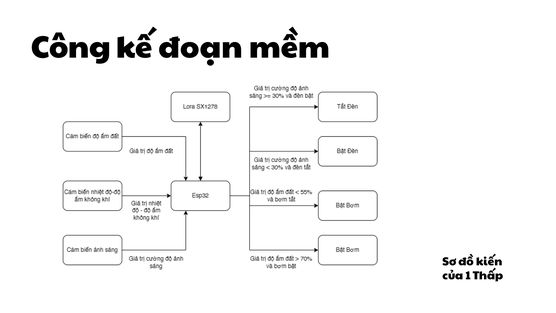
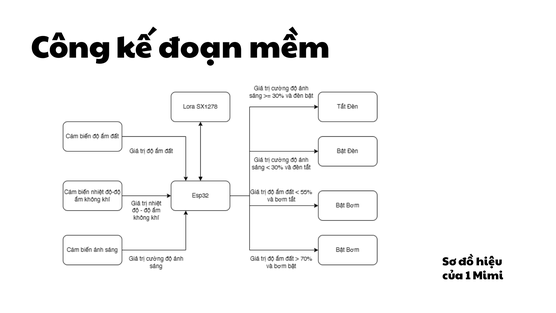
kiến: kiến -> hiệu (489, 261)
Thấp: Thấp -> Mimi (488, 275)
